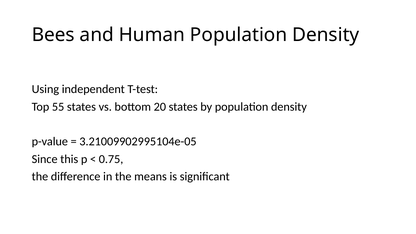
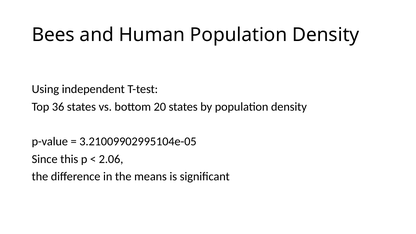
55: 55 -> 36 (58, 107)
0.75: 0.75 -> 2.06 (111, 159)
